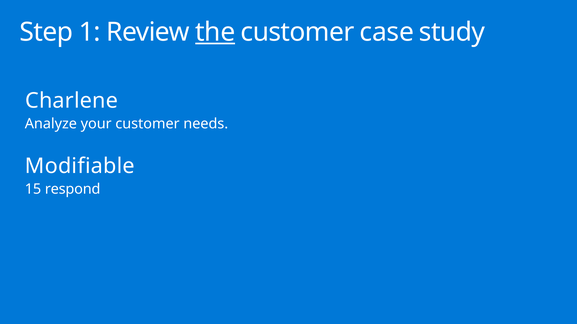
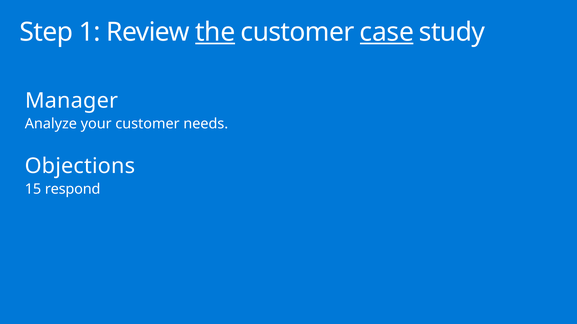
case underline: none -> present (387, 32)
Charlene: Charlene -> Manager (72, 101)
Modifiable: Modifiable -> Objections (80, 166)
